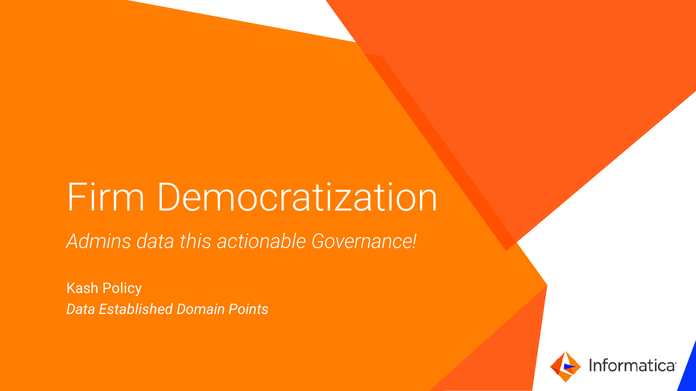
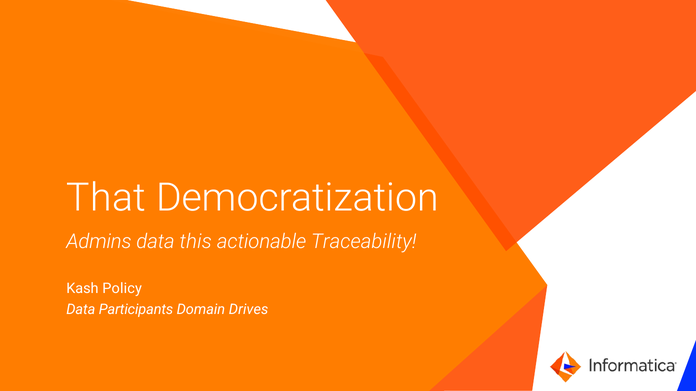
Firm: Firm -> That (106, 198)
Governance: Governance -> Traceability (364, 242)
Established: Established -> Participants (136, 310)
Points: Points -> Drives (249, 310)
